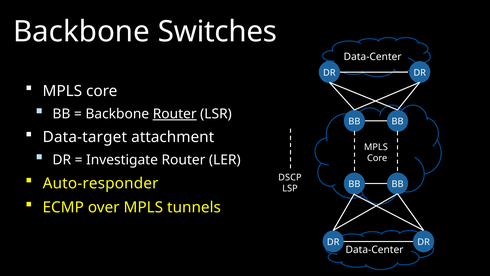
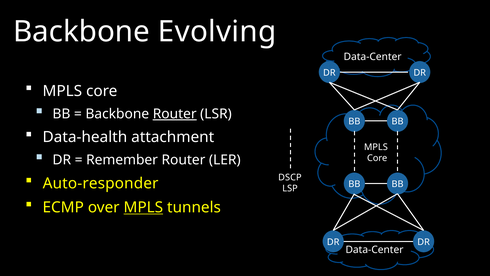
Switches: Switches -> Evolving (217, 32)
Data-target: Data-target -> Data-health (85, 137)
Investigate: Investigate -> Remember (122, 160)
MPLS underline: none -> present (143, 207)
